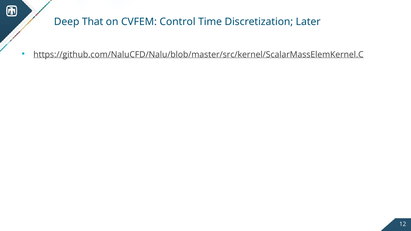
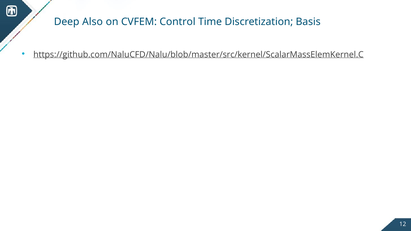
That: That -> Also (93, 22)
Later: Later -> Basis (308, 22)
